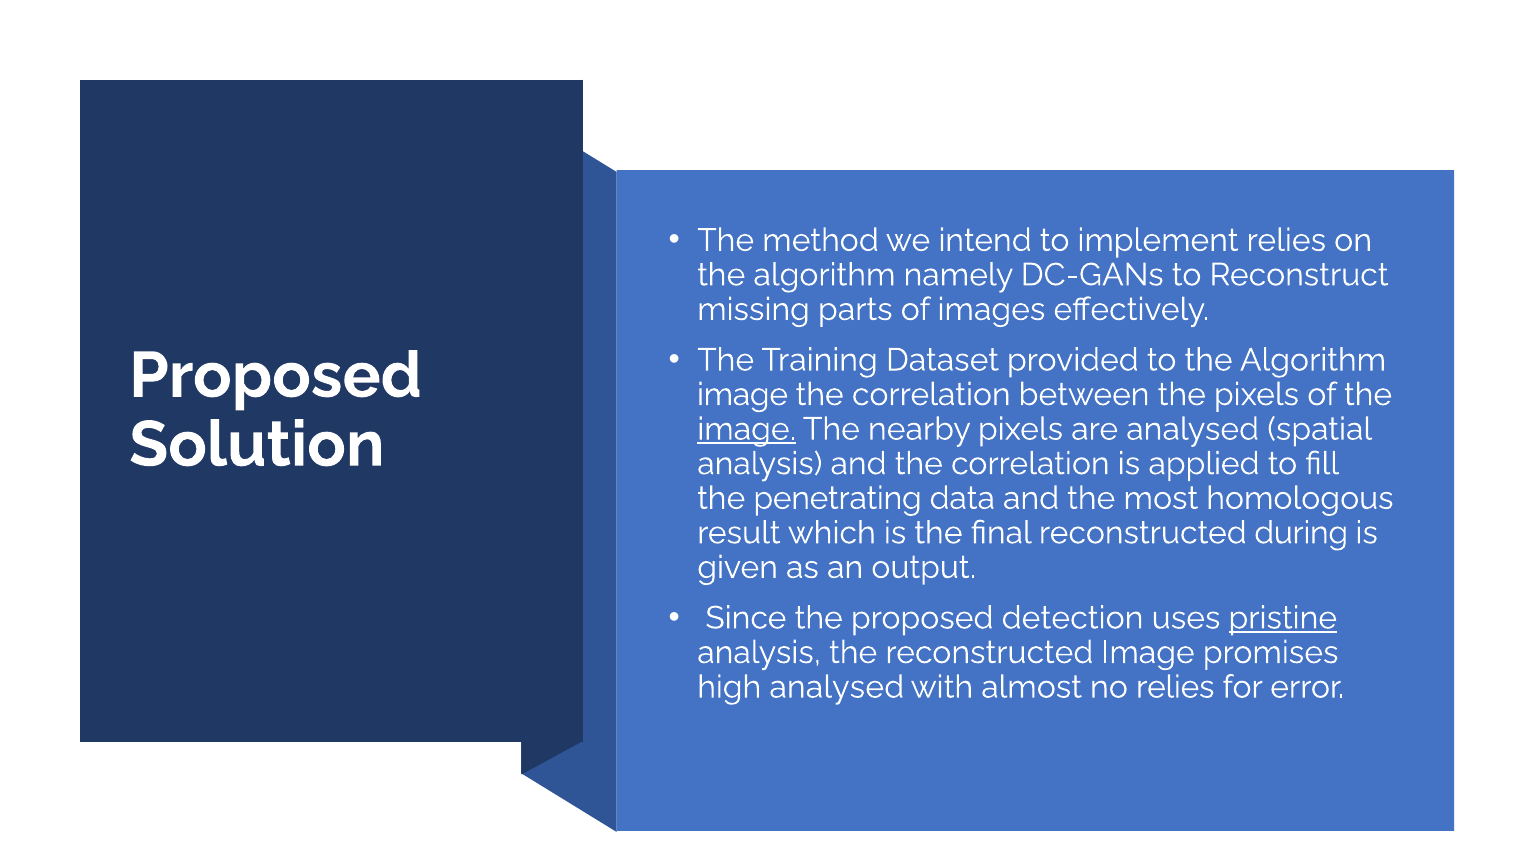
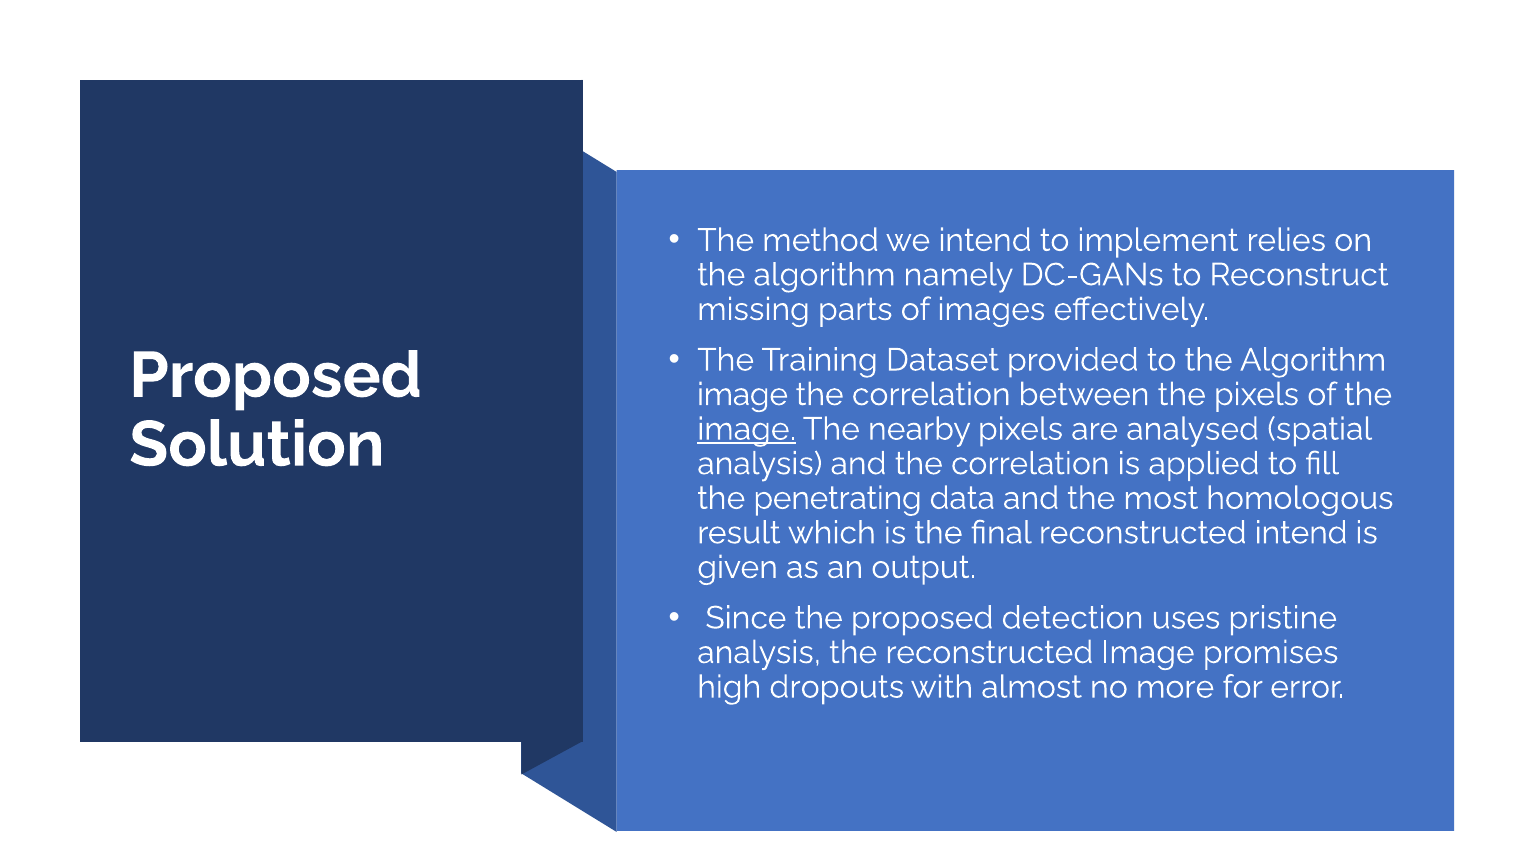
reconstructed during: during -> intend (1301, 533)
pristine underline: present -> none (1283, 618)
high analysed: analysed -> dropouts (837, 687)
no relies: relies -> more (1175, 687)
